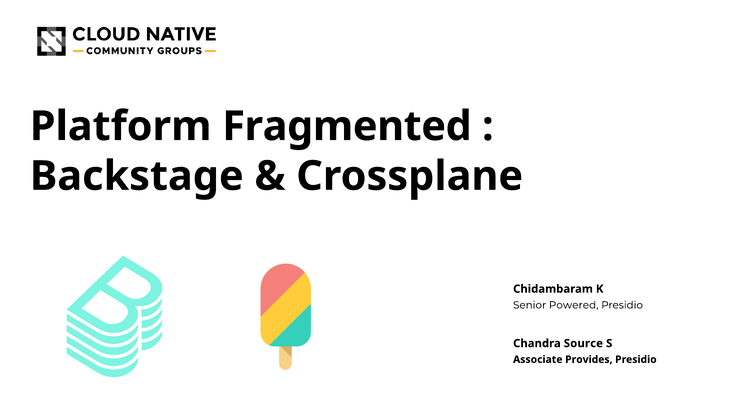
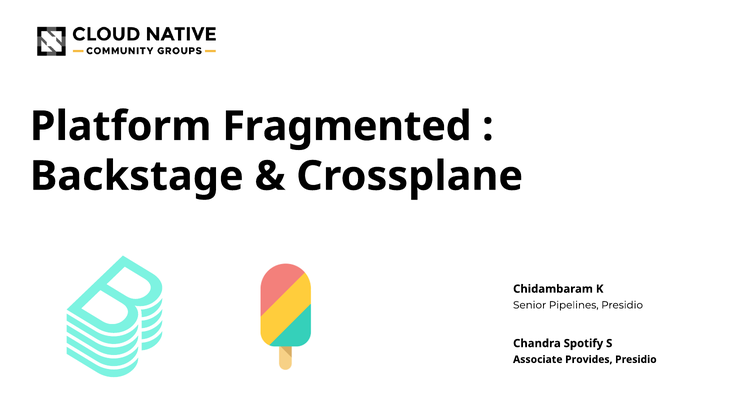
Powered: Powered -> Pipelines (574, 305)
Source: Source -> Spotify (583, 343)
